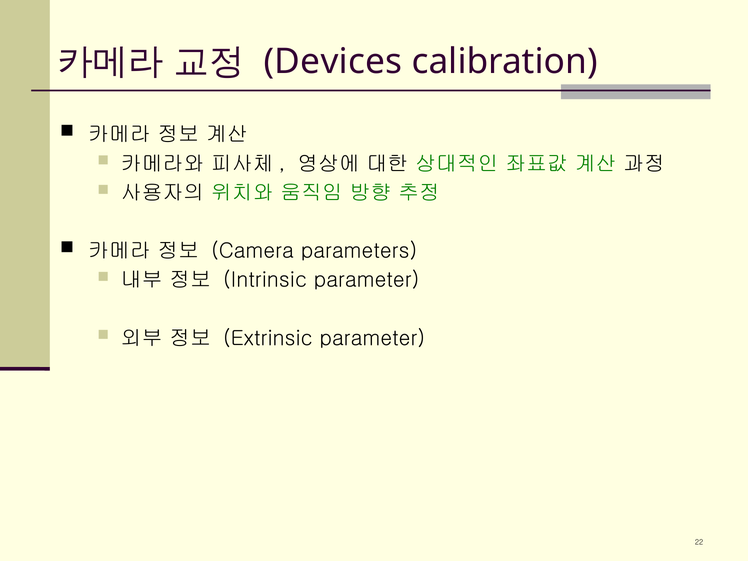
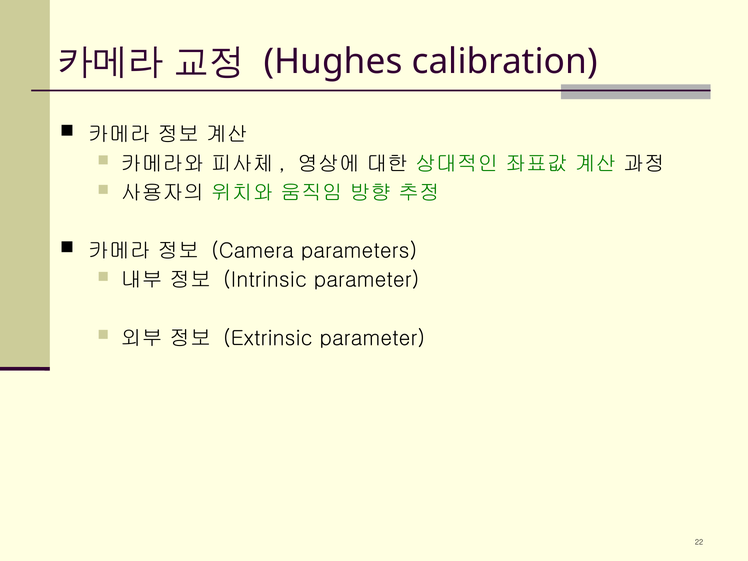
Devices: Devices -> Hughes (333, 62)
